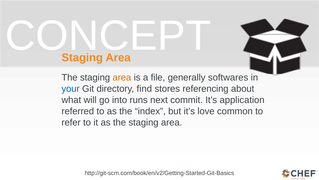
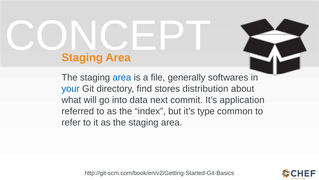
area colour: orange -> blue (122, 77)
referencing: referencing -> distribution (205, 89)
runs: runs -> data (139, 100)
love: love -> type (206, 111)
